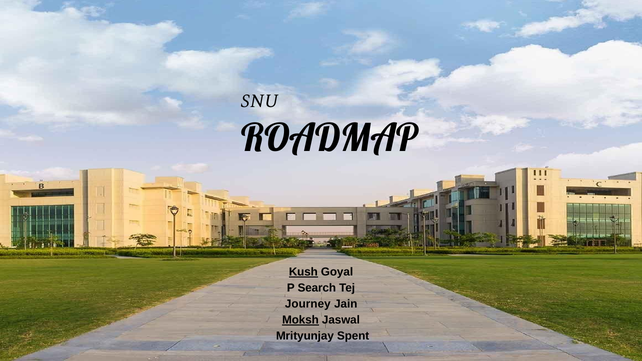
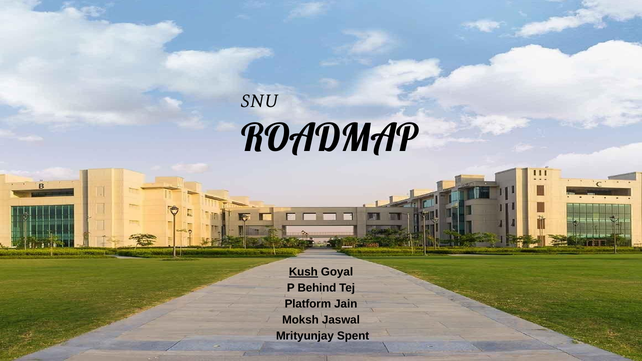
Search: Search -> Behind (317, 288)
Journey: Journey -> Platform (308, 304)
Moksh underline: present -> none (300, 320)
